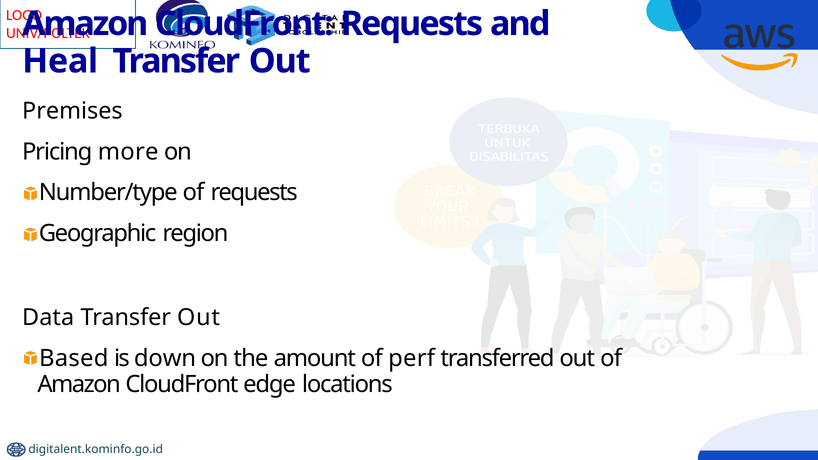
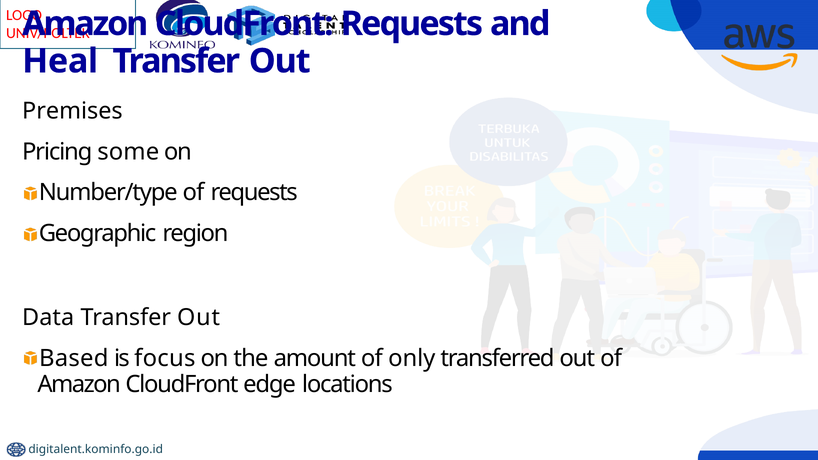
more: more -> some (128, 152)
down: down -> focus (165, 359)
perf: perf -> only (412, 359)
